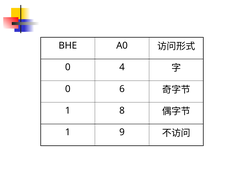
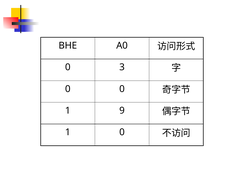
4: 4 -> 3 (122, 67)
0 6: 6 -> 0 (122, 89)
8: 8 -> 9 (122, 111)
1 9: 9 -> 0 (122, 132)
